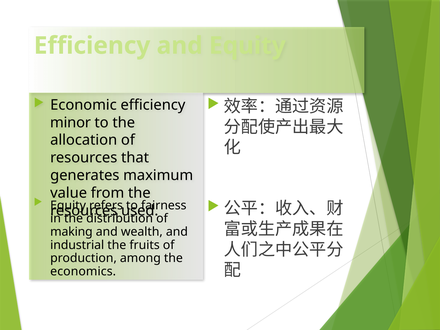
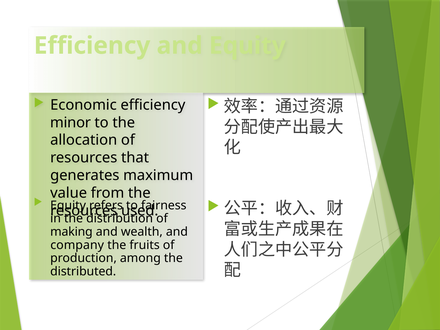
industrial: industrial -> company (77, 245)
economics: economics -> distributed (83, 271)
